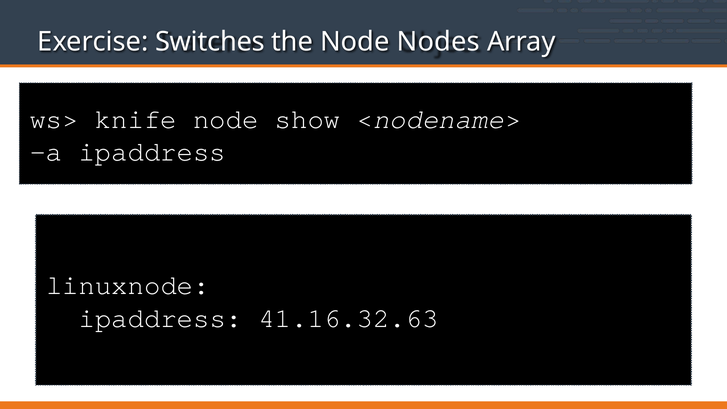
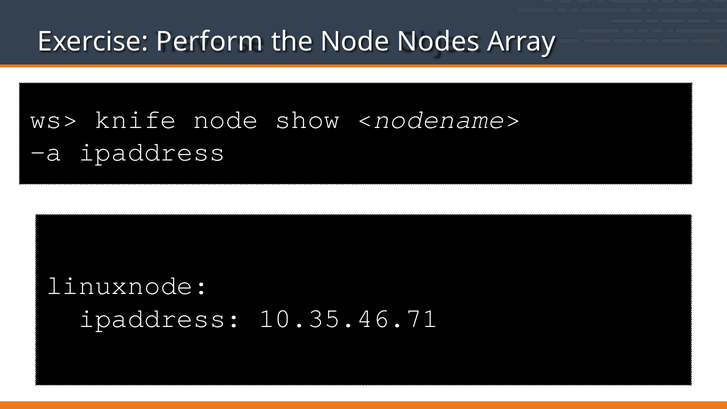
Switches: Switches -> Perform (210, 42)
41.16.32.63: 41.16.32.63 -> 10.35.46.71 (349, 318)
